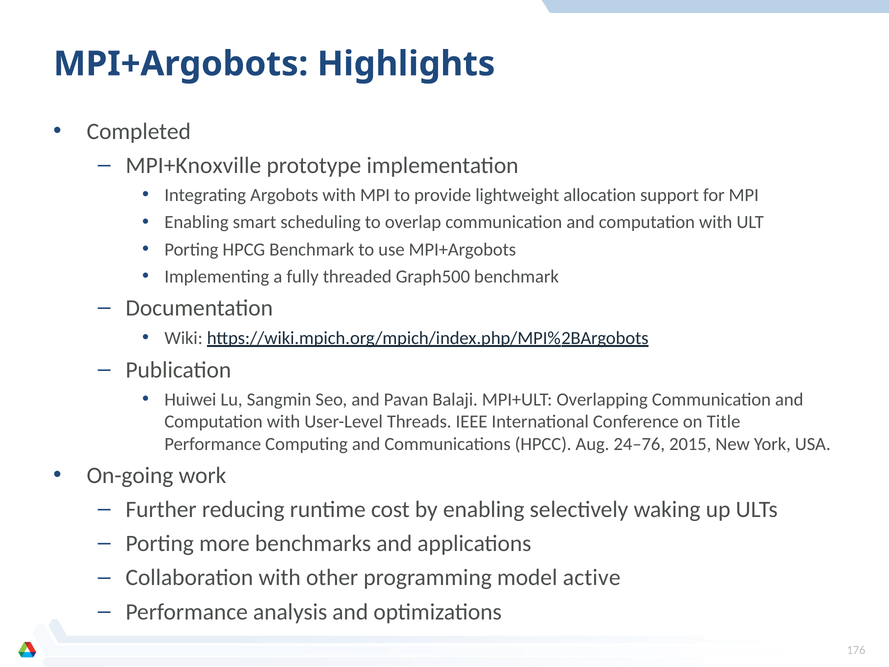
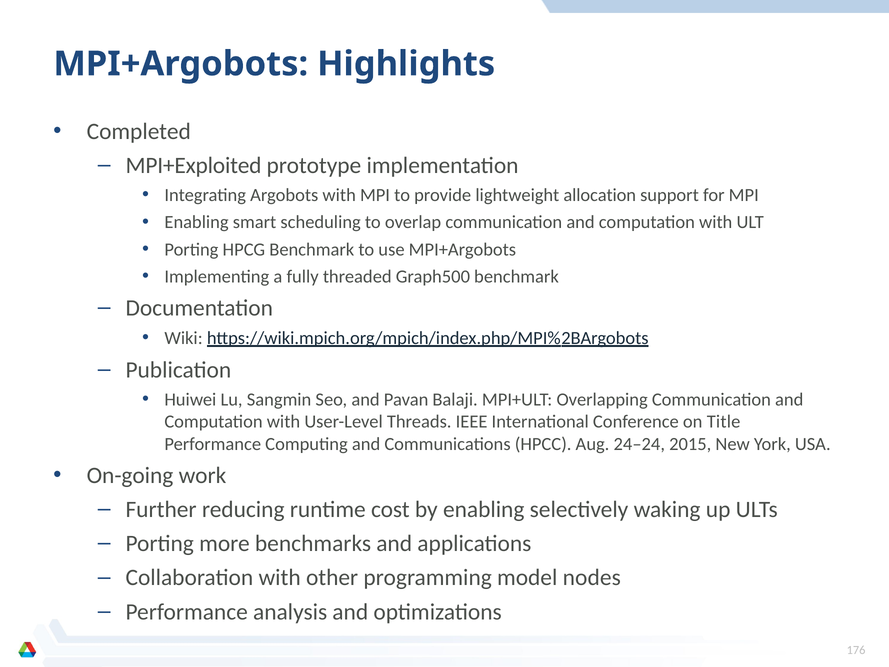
MPI+Knoxville: MPI+Knoxville -> MPI+Exploited (194, 165)
24–76: 24–76 -> 24–24 (639, 444)
active: active -> nodes (592, 578)
